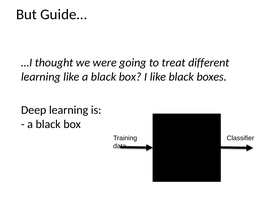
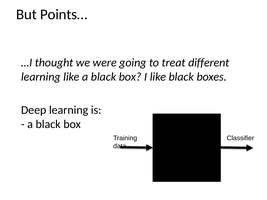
Guide…: Guide… -> Points… (64, 14)
